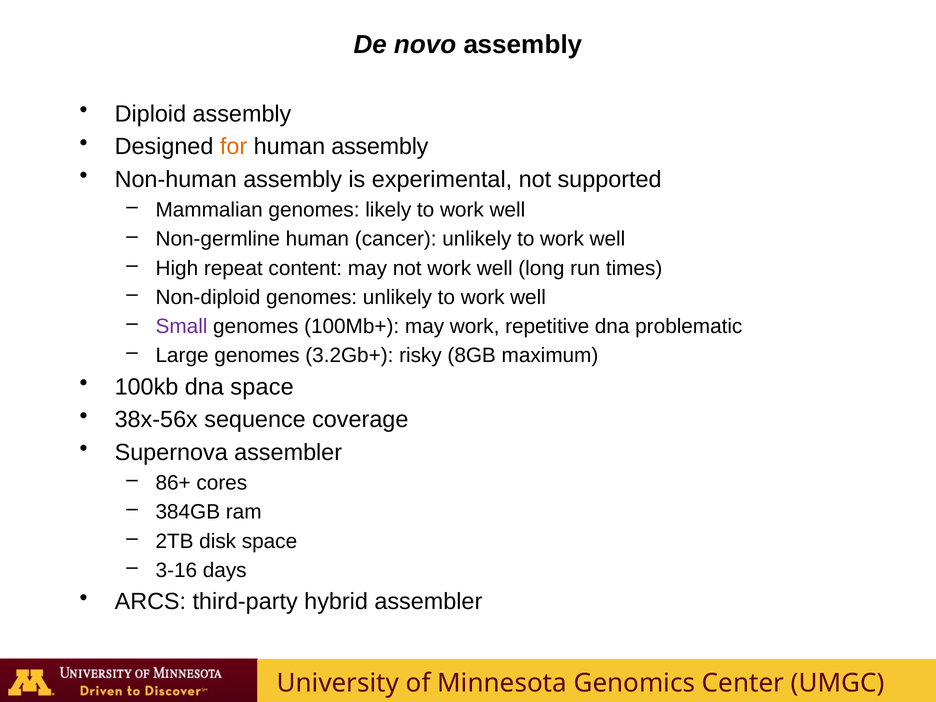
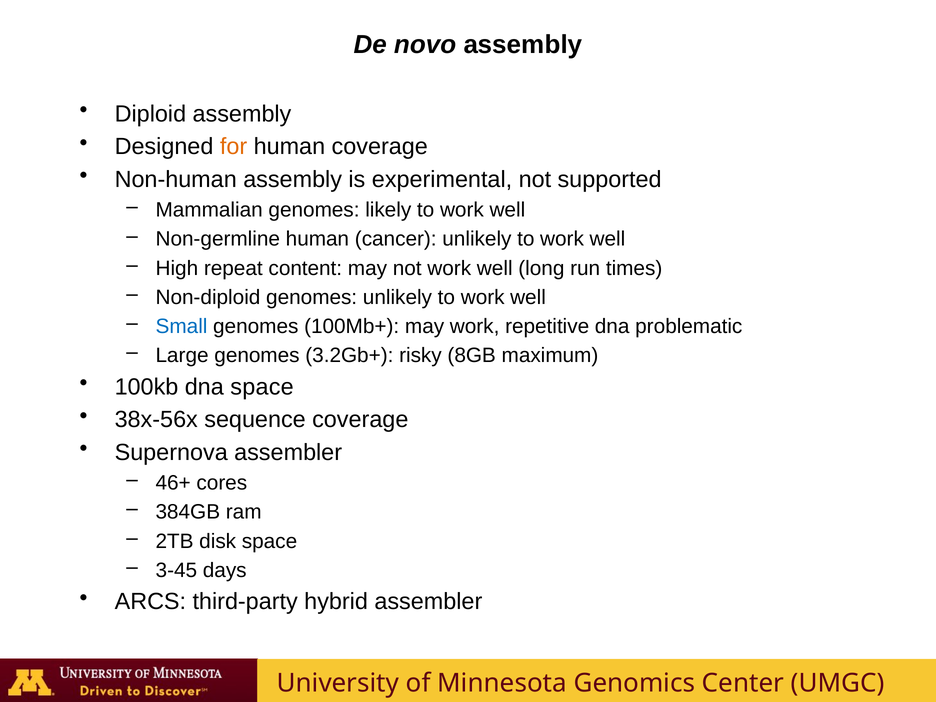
human assembly: assembly -> coverage (380, 147)
Small colour: purple -> blue (182, 326)
86+: 86+ -> 46+ (173, 483)
3-16: 3-16 -> 3-45 (176, 570)
